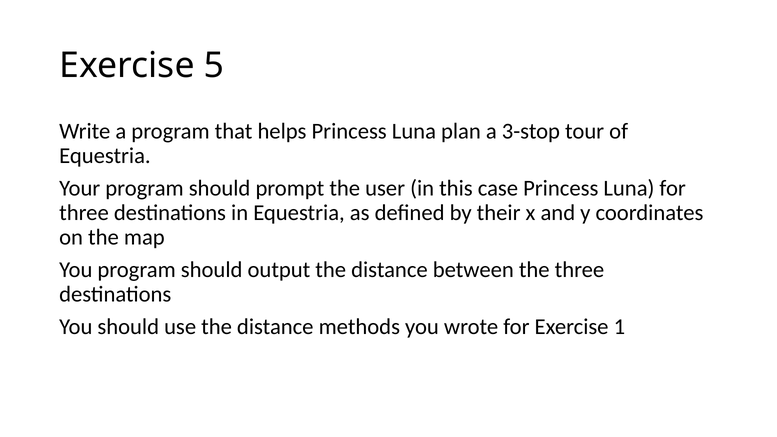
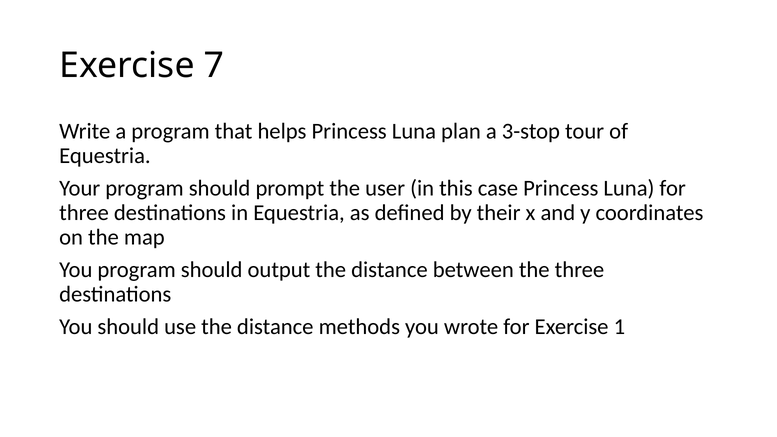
5: 5 -> 7 (214, 65)
